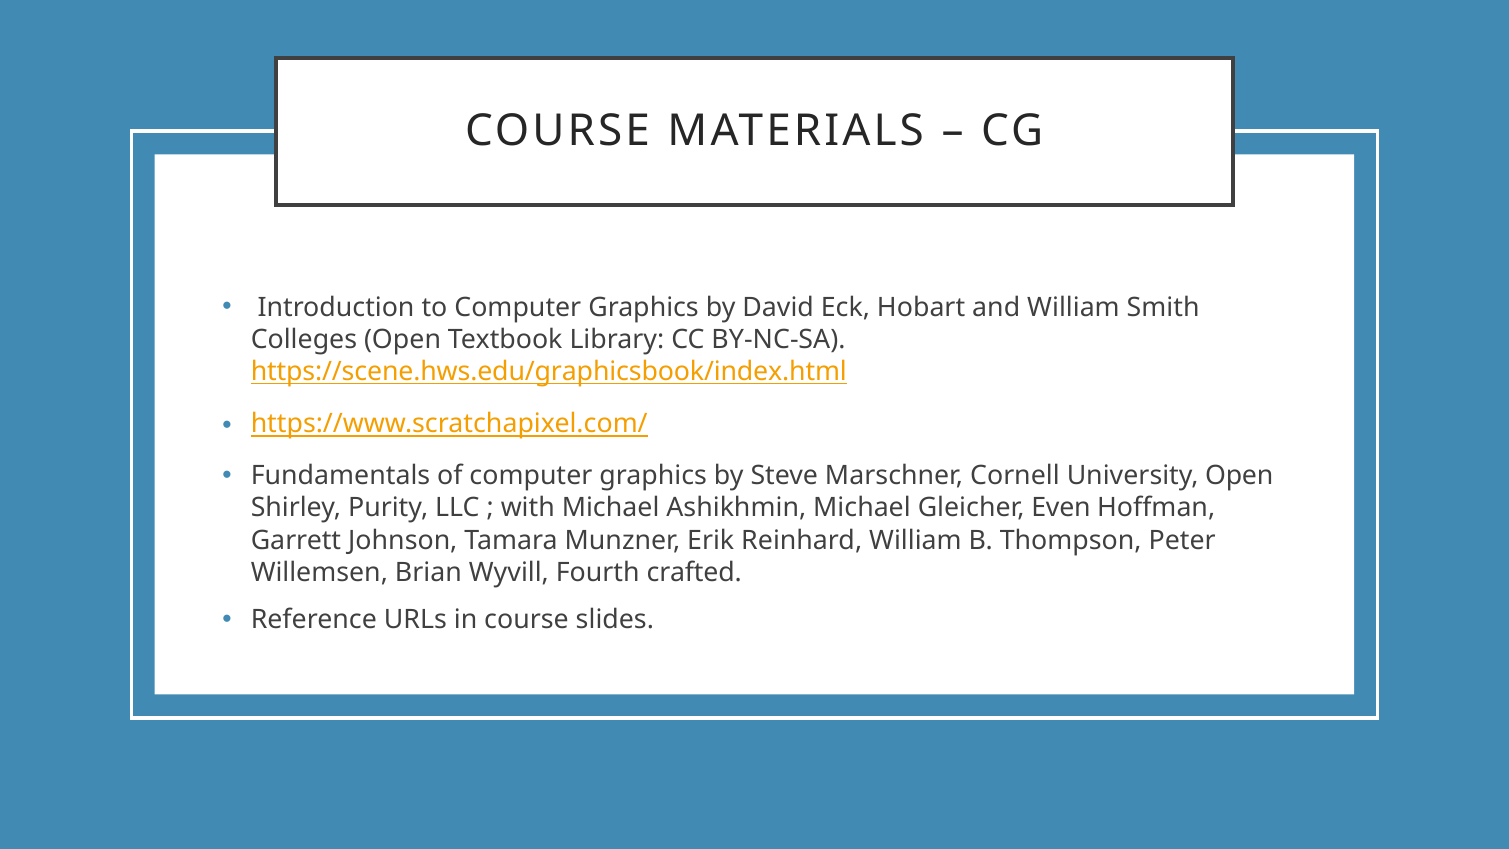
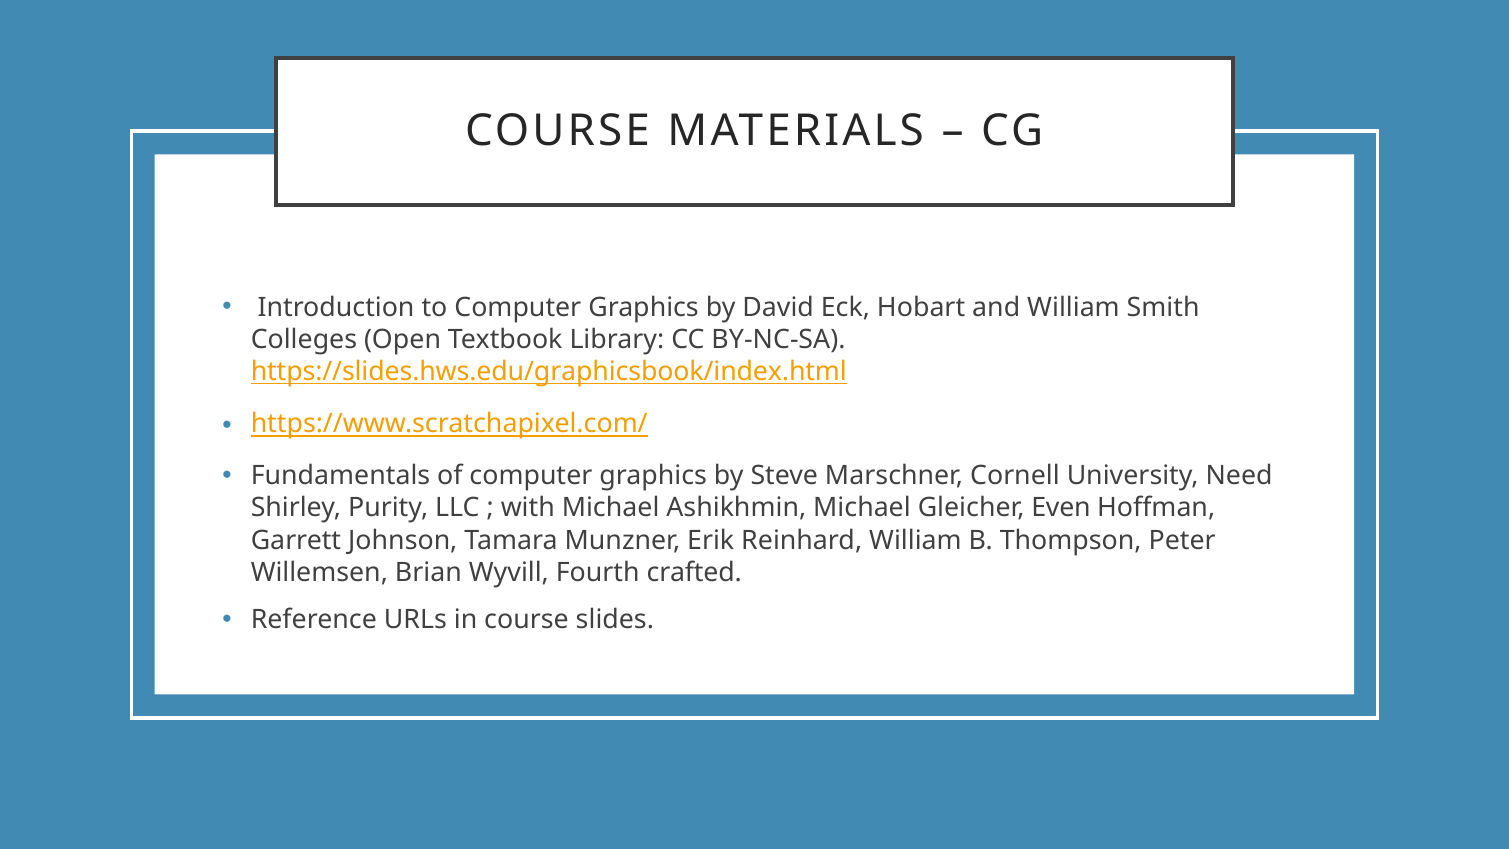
https://scene.hws.edu/graphicsbook/index.html: https://scene.hws.edu/graphicsbook/index.html -> https://slides.hws.edu/graphicsbook/index.html (549, 371)
University Open: Open -> Need (1239, 476)
